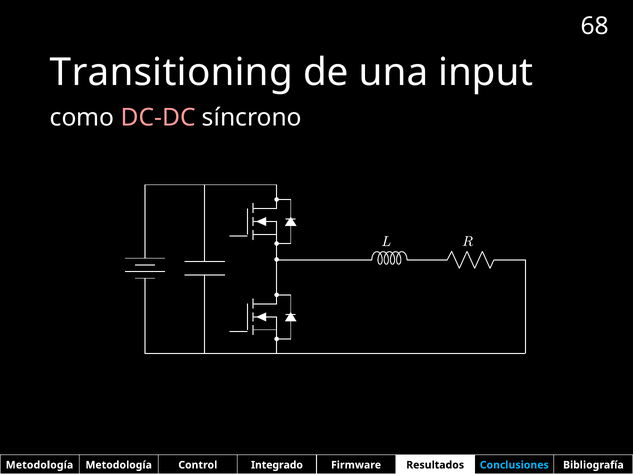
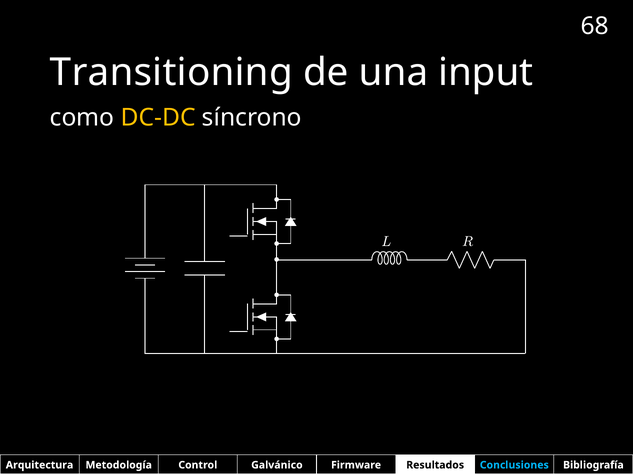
DC-DC colour: pink -> yellow (158, 118)
Metodología: Metodología -> Arquitectura (40, 466)
Integrado: Integrado -> Galvánico (277, 466)
